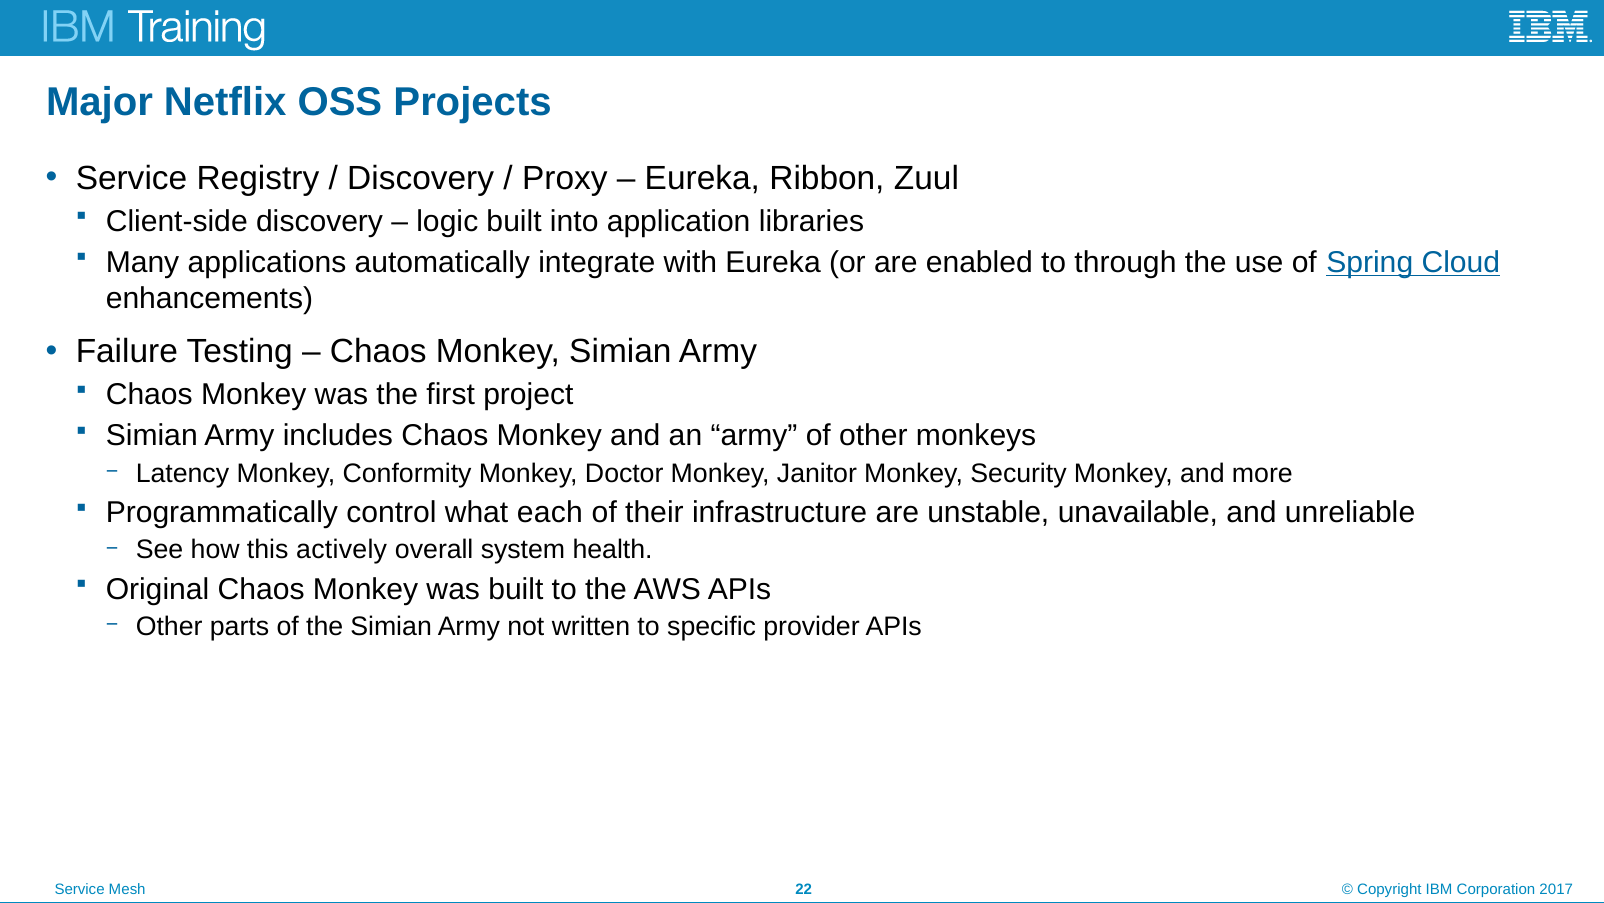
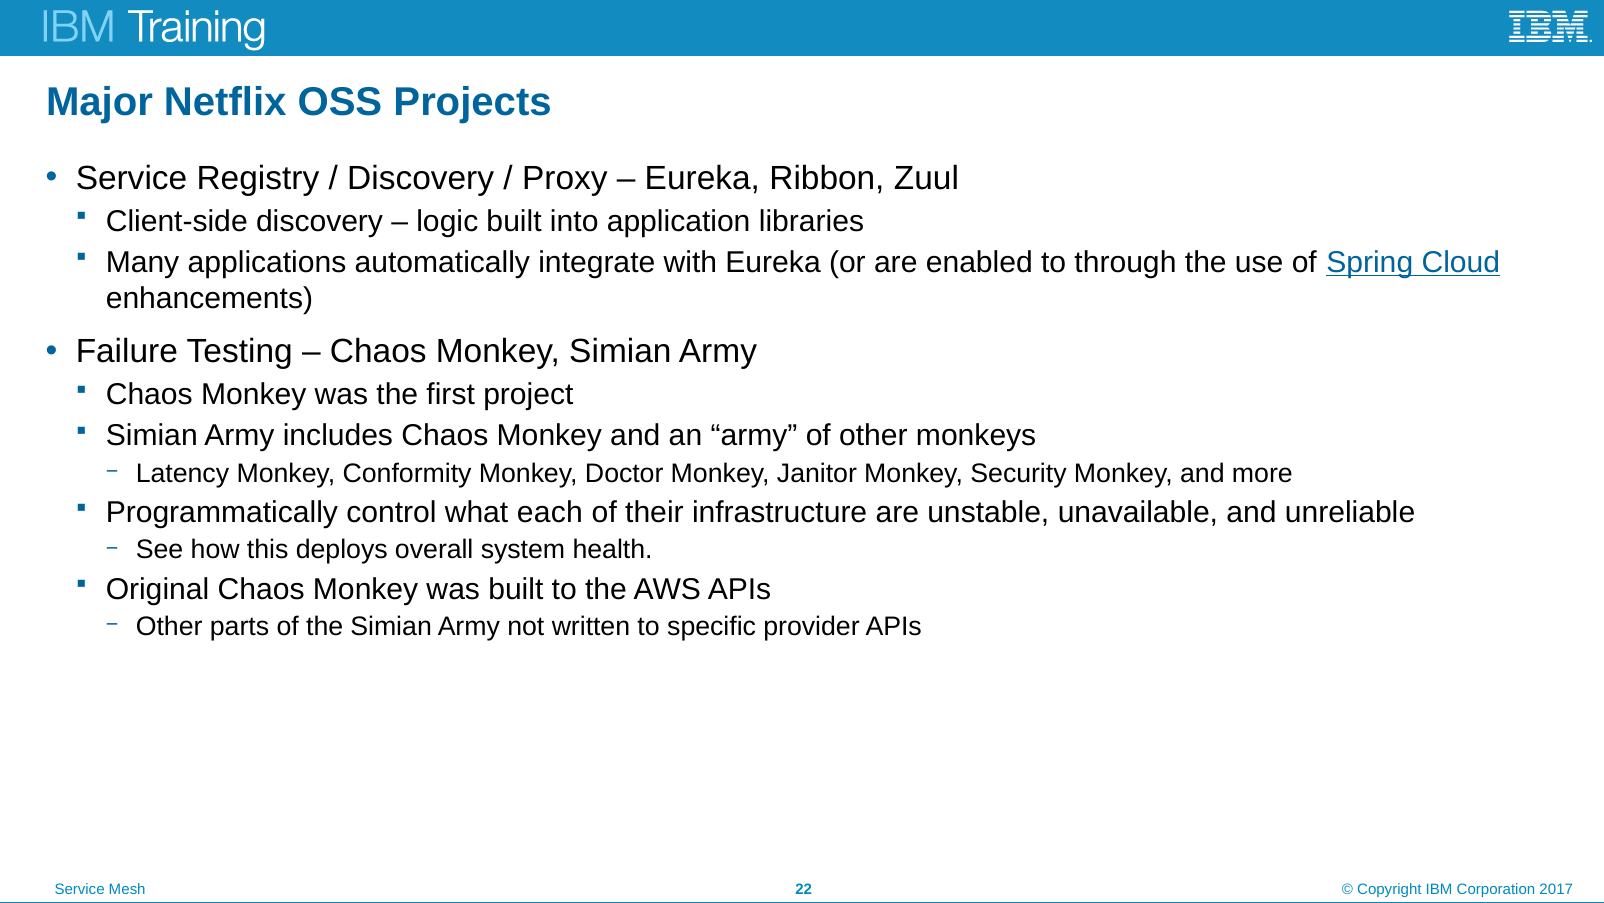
actively: actively -> deploys (342, 549)
